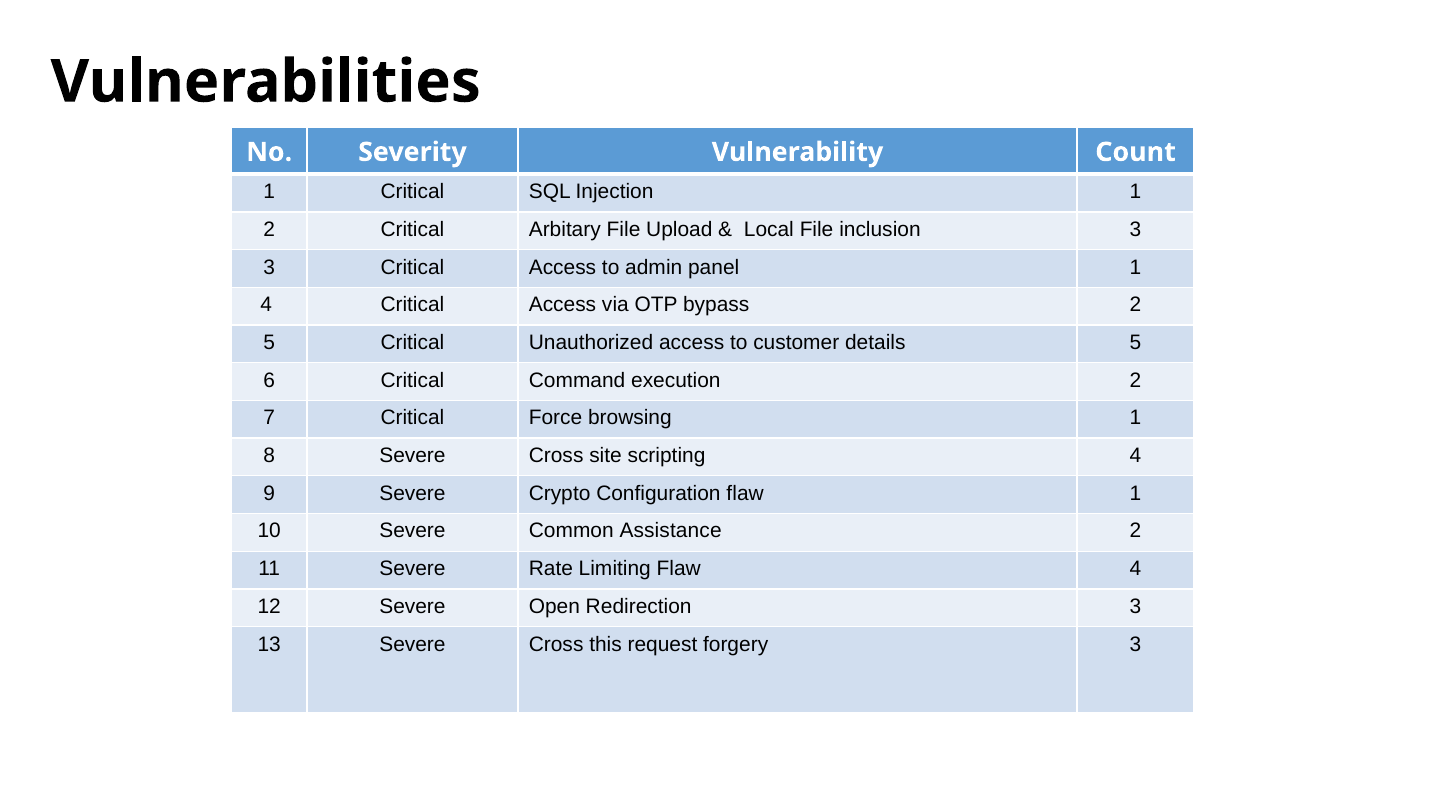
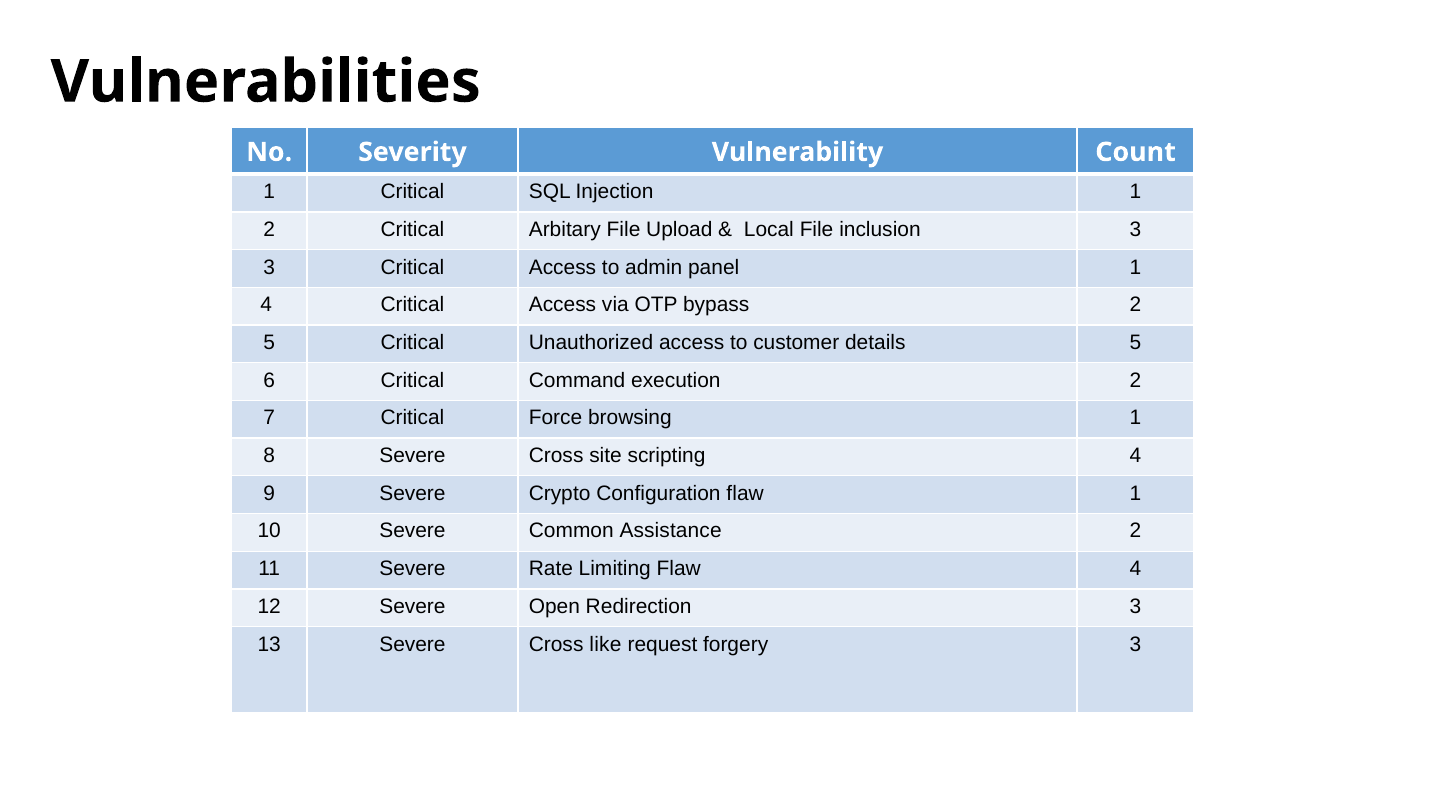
this: this -> like (605, 644)
